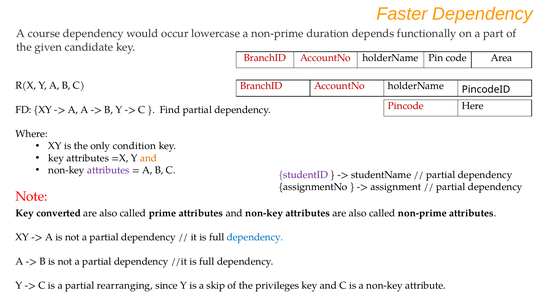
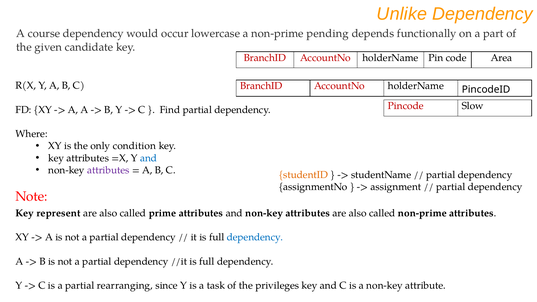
Faster: Faster -> Unlike (402, 14)
duration: duration -> pending (328, 34)
Here: Here -> Slow (473, 106)
and colour: orange -> blue (149, 158)
studentID colour: purple -> orange (303, 175)
converted: converted -> represent (59, 213)
skip: skip -> task (216, 286)
